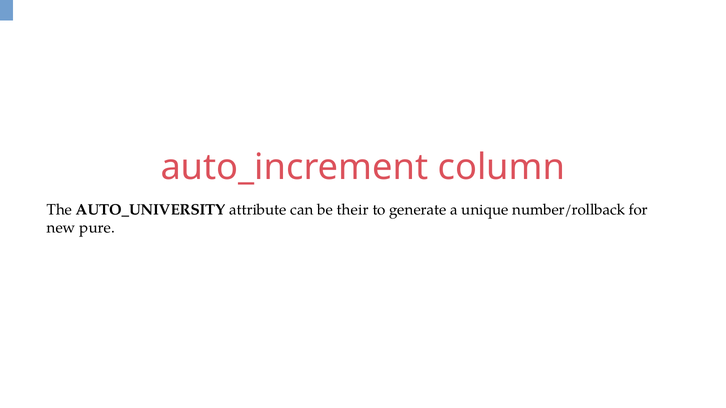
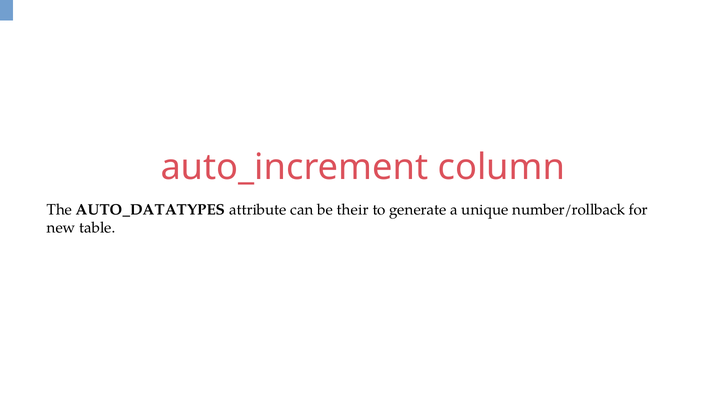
AUTO_UNIVERSITY: AUTO_UNIVERSITY -> AUTO_DATATYPES (151, 210)
pure: pure -> table (97, 228)
